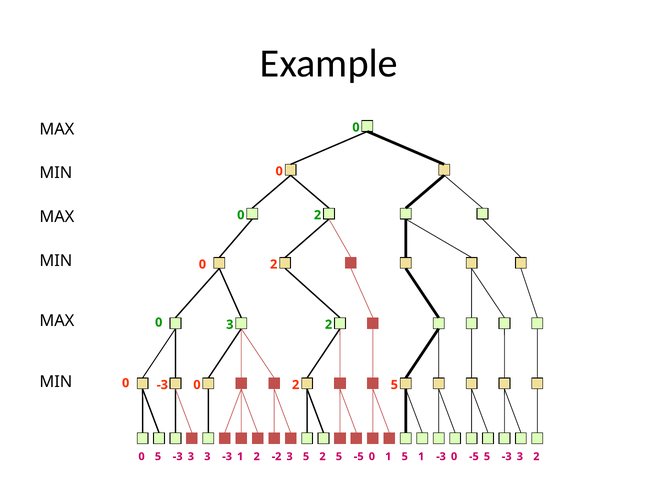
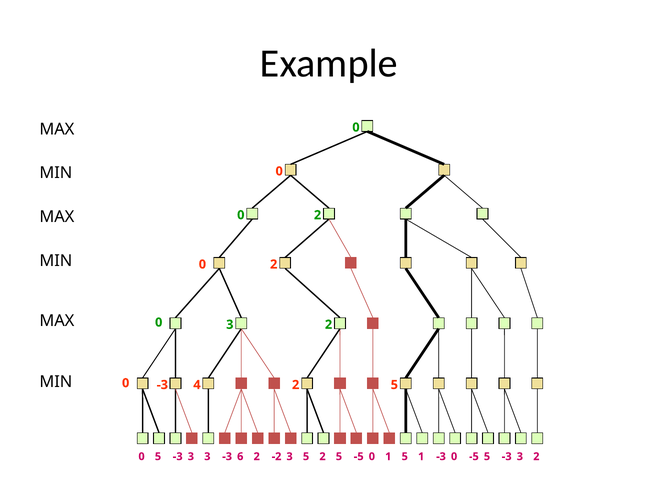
-3 0: 0 -> 4 (197, 385)
-3 1: 1 -> 6 (240, 457)
